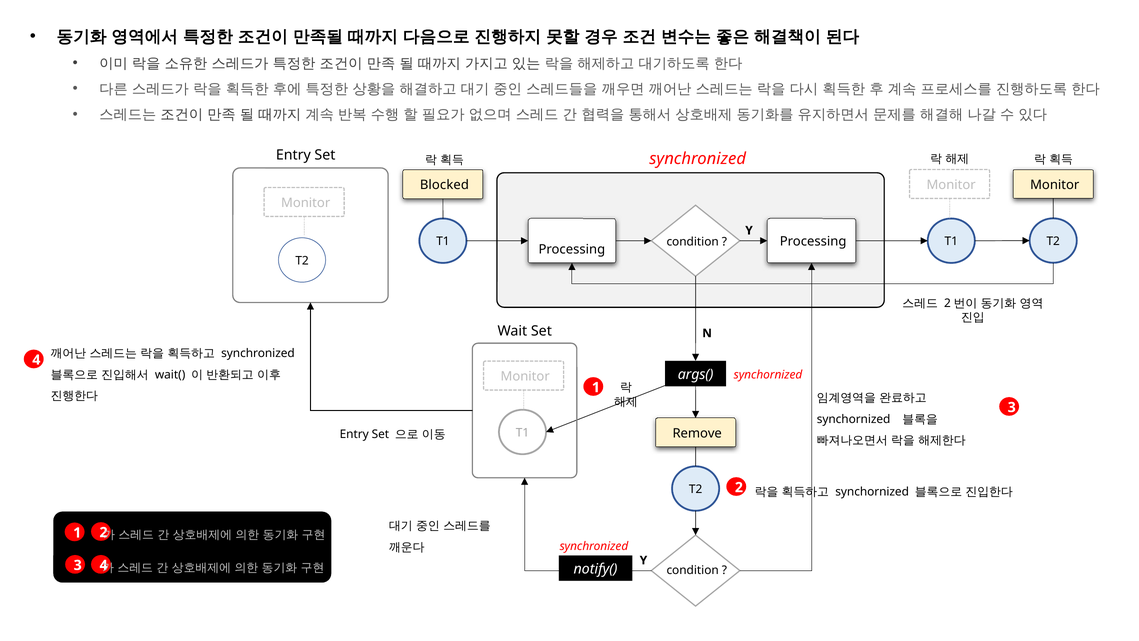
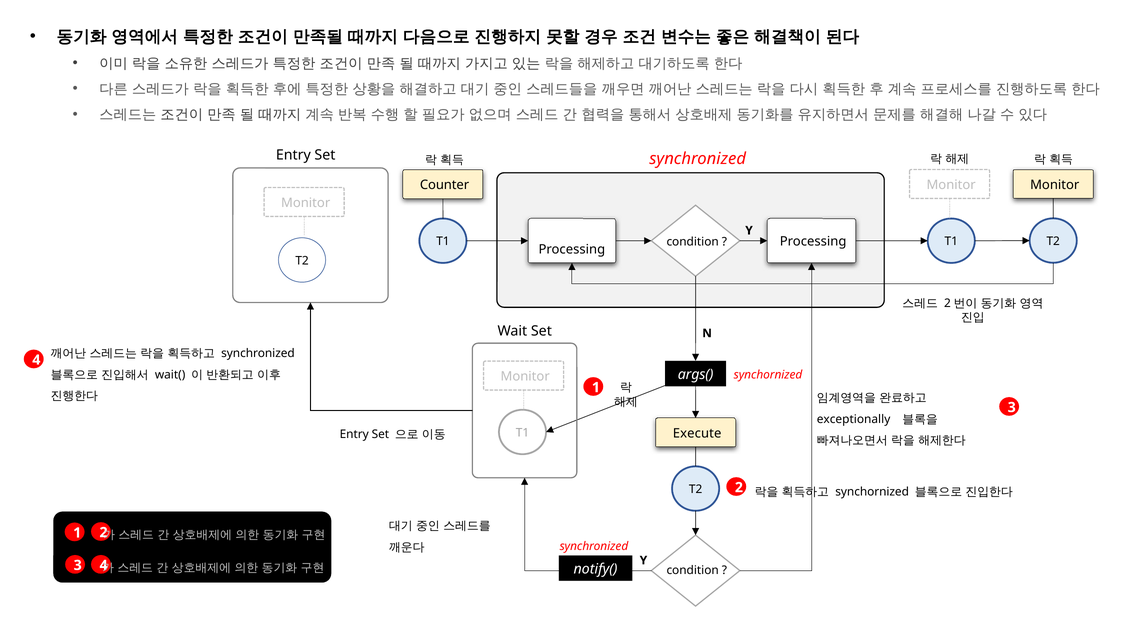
Blocked: Blocked -> Counter (445, 185)
synchornized: synchornized -> exceptionally (854, 419)
Remove: Remove -> Execute (697, 433)
